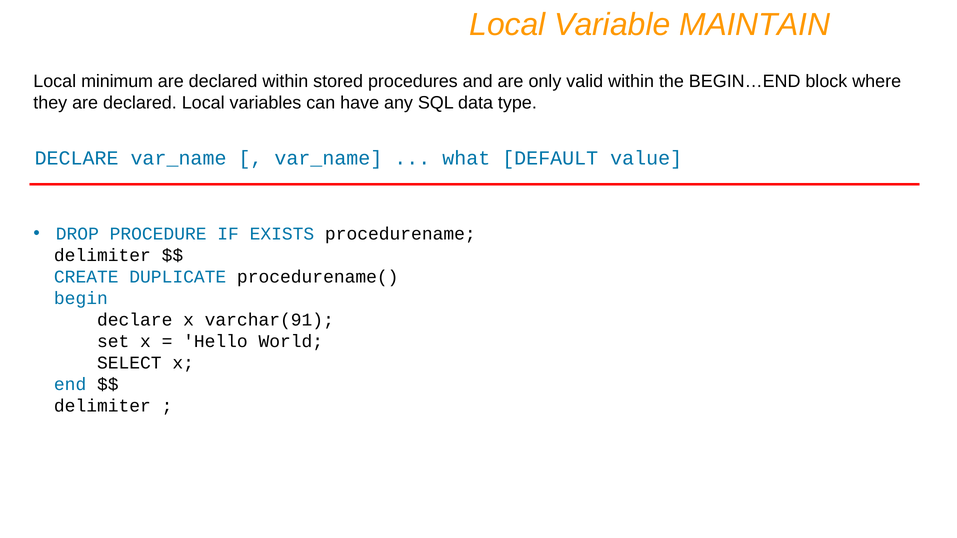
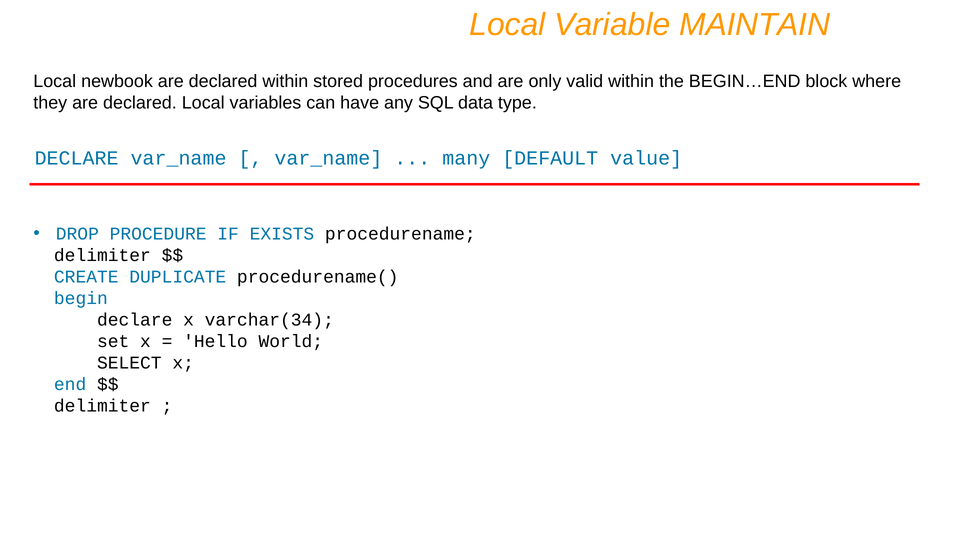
minimum: minimum -> newbook (117, 81)
what: what -> many (466, 158)
varchar(91: varchar(91 -> varchar(34 (269, 320)
